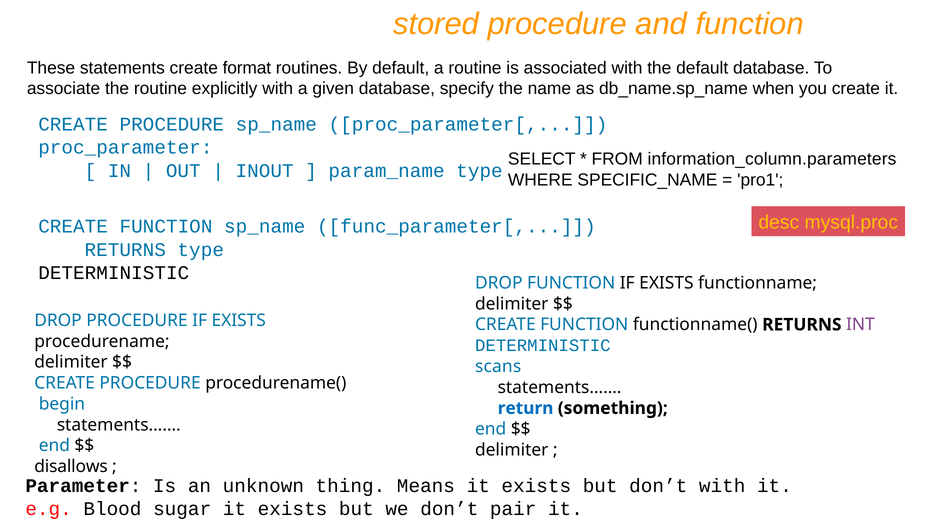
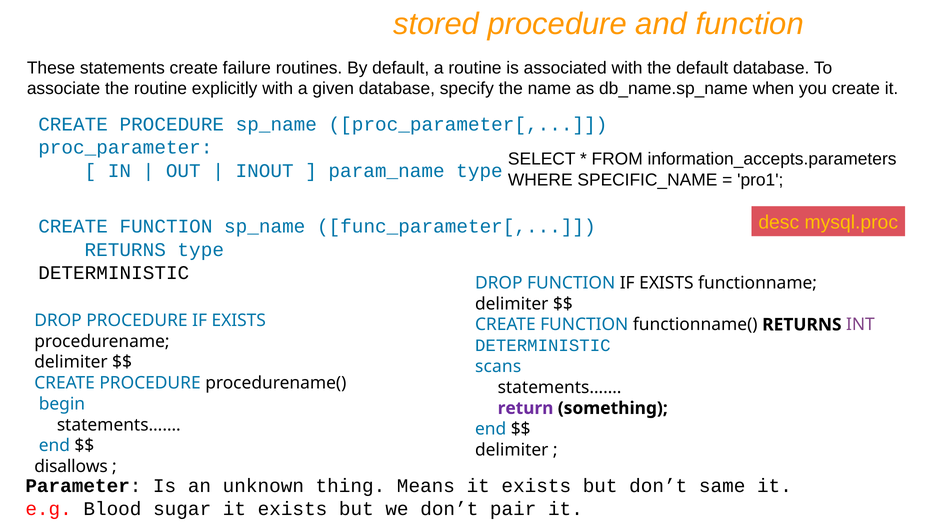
format: format -> failure (247, 68)
information_column.parameters: information_column.parameters -> information_accepts.parameters (772, 159)
return colour: blue -> purple (526, 408)
don’t with: with -> same (722, 485)
